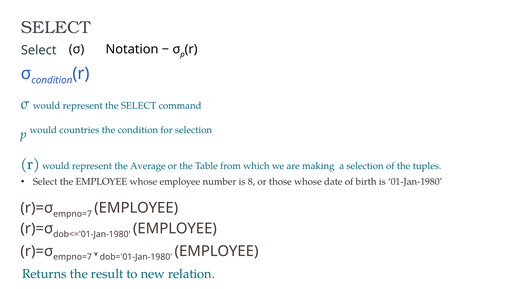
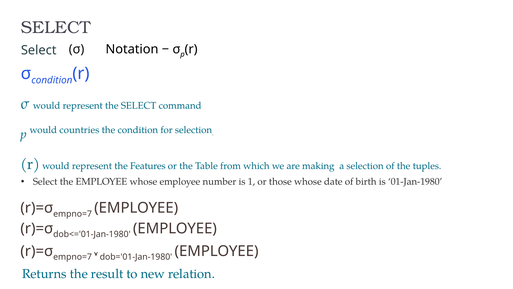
Average: Average -> Features (148, 166)
8: 8 -> 1 (251, 181)
